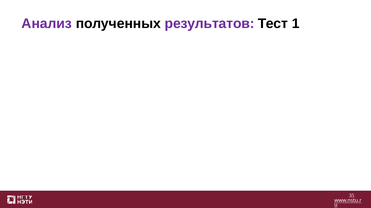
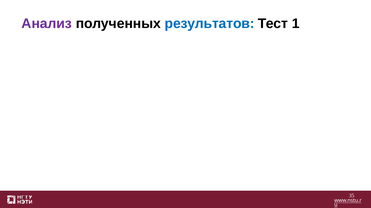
результатов colour: purple -> blue (210, 24)
